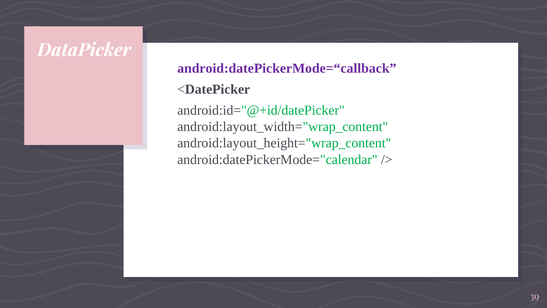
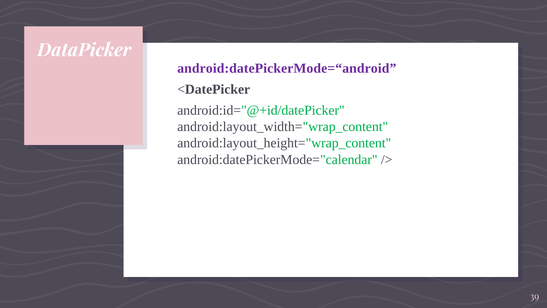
android:datePickerMode=“callback: android:datePickerMode=“callback -> android:datePickerMode=“android (287, 68)
